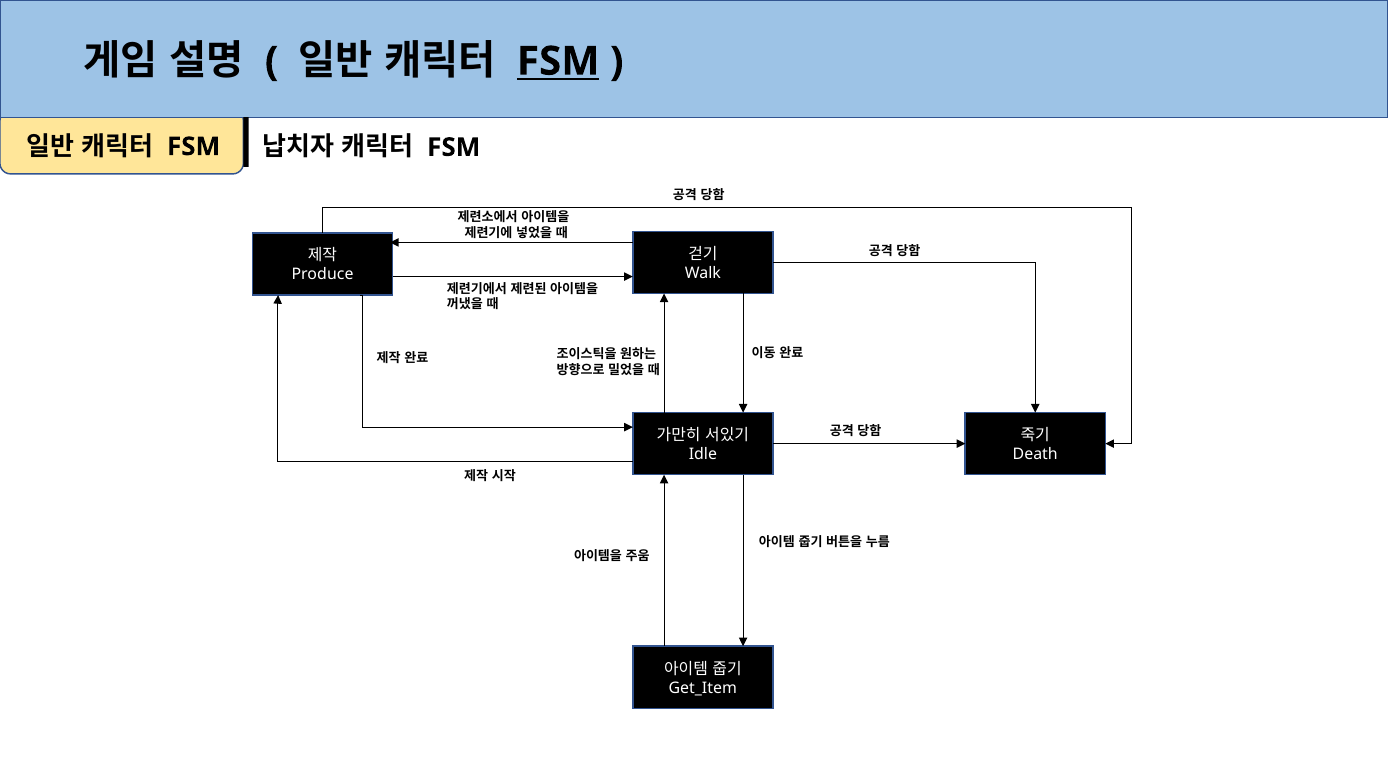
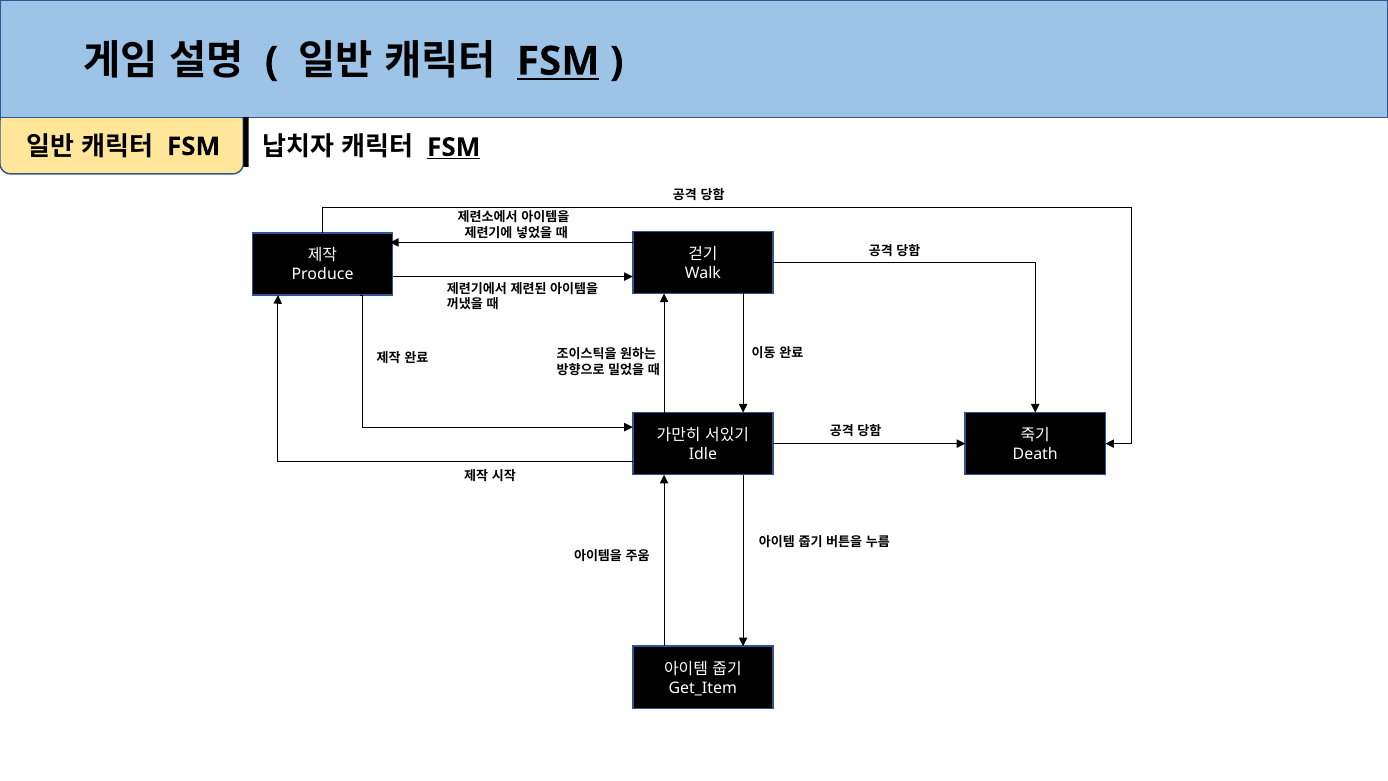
FSM underline: none -> present (454, 147)
